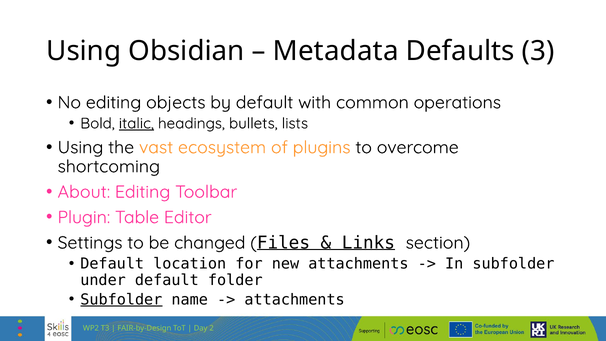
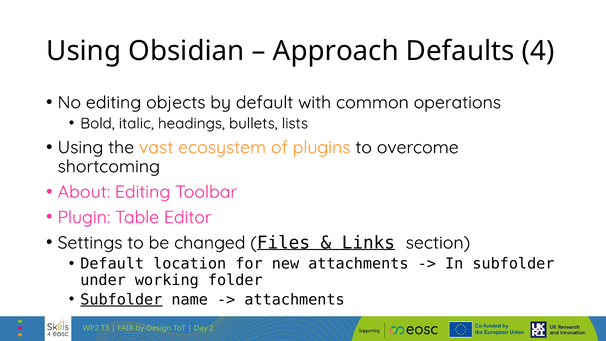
Metadata: Metadata -> Approach (336, 51)
3: 3 -> 4 (538, 51)
italic underline: present -> none (136, 123)
under default: default -> working (167, 280)
